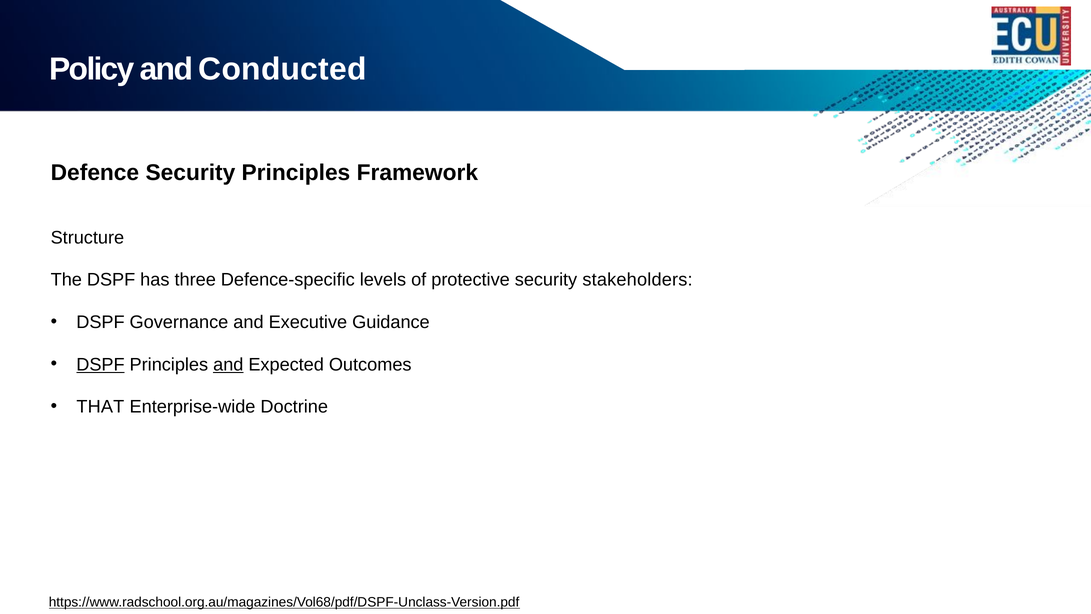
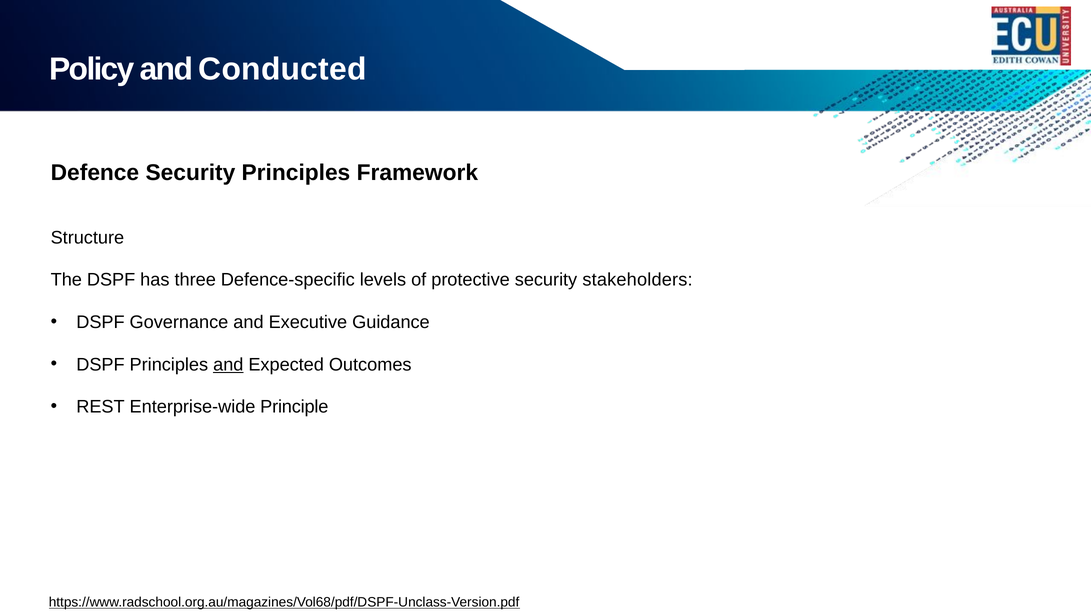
DSPF underline: present -> none (100, 364)
THAT: THAT -> REST (100, 407)
Doctrine: Doctrine -> Principle (294, 407)
